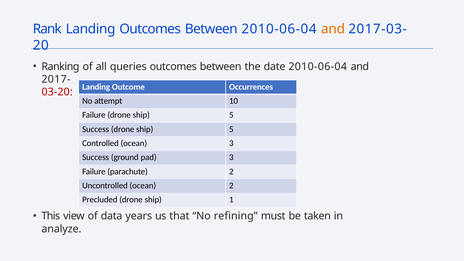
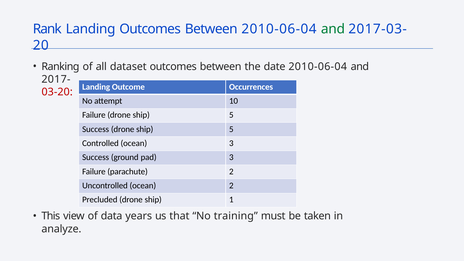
and colour: orange -> green (333, 29)
queries: queries -> dataset (128, 67)
refining: refining -> training (236, 216)
